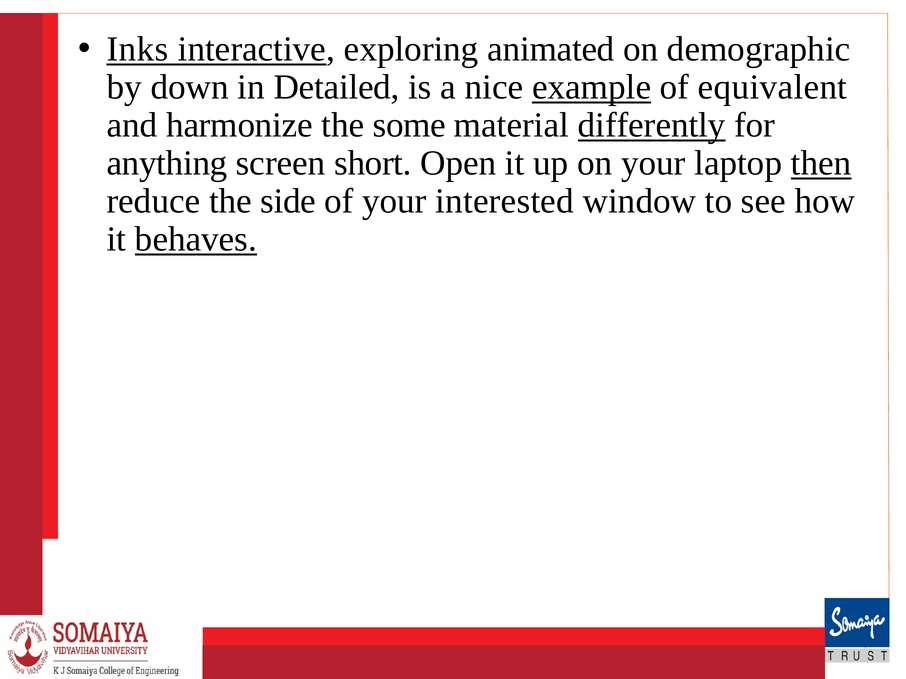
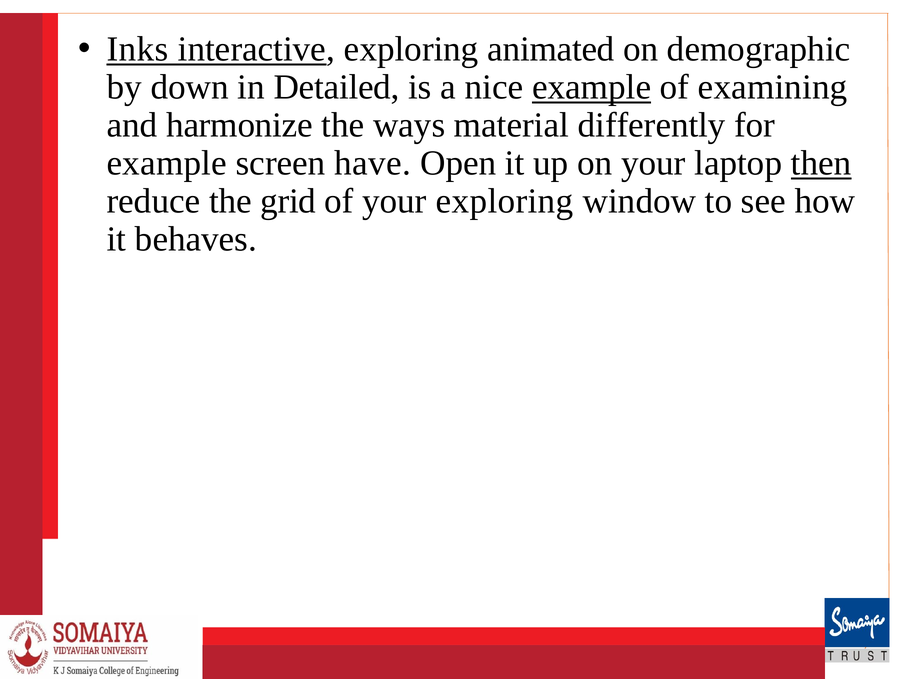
equivalent: equivalent -> examining (773, 87)
some: some -> ways (409, 125)
differently underline: present -> none (652, 125)
anything: anything -> example (167, 163)
short: short -> have (373, 163)
side: side -> grid (288, 201)
your interested: interested -> exploring (505, 201)
behaves underline: present -> none (196, 239)
